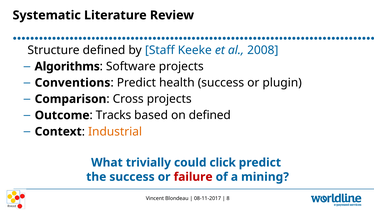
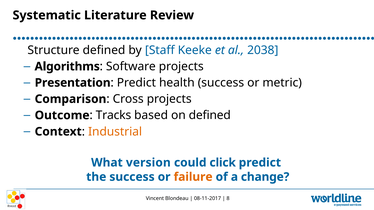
2008: 2008 -> 2038 (263, 50)
Conventions: Conventions -> Presentation (73, 83)
plugin: plugin -> metric (282, 83)
trivially: trivially -> version (148, 163)
failure colour: red -> orange (193, 177)
mining: mining -> change (265, 177)
